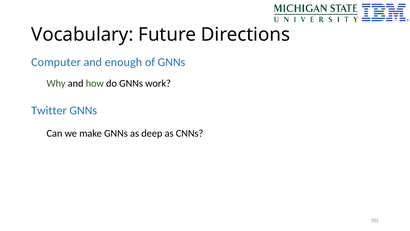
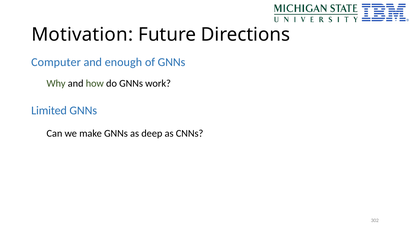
Vocabulary: Vocabulary -> Motivation (82, 34)
Twitter: Twitter -> Limited (49, 110)
